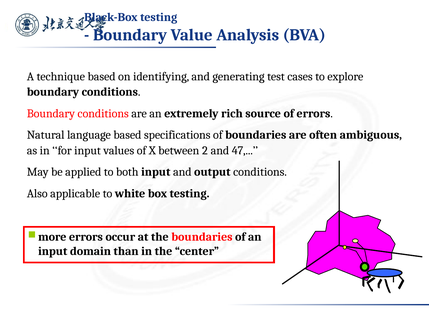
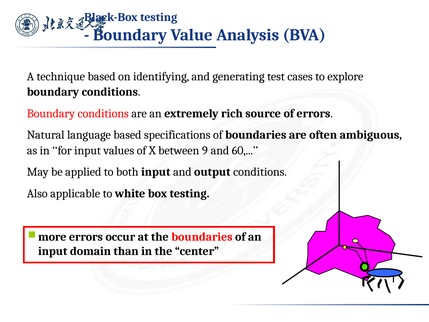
2: 2 -> 9 (205, 150)
47: 47 -> 60 (245, 150)
